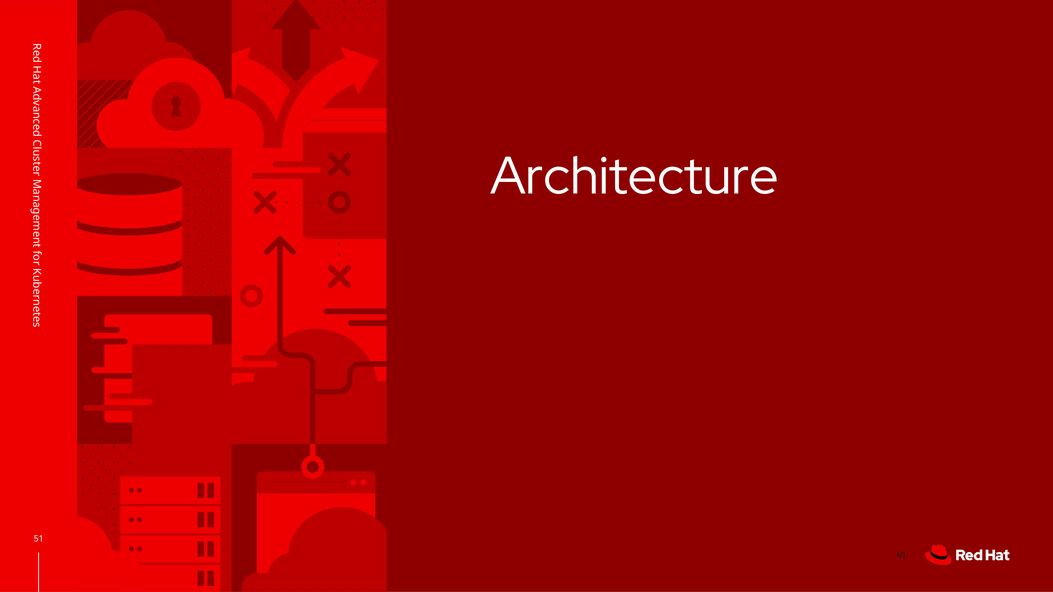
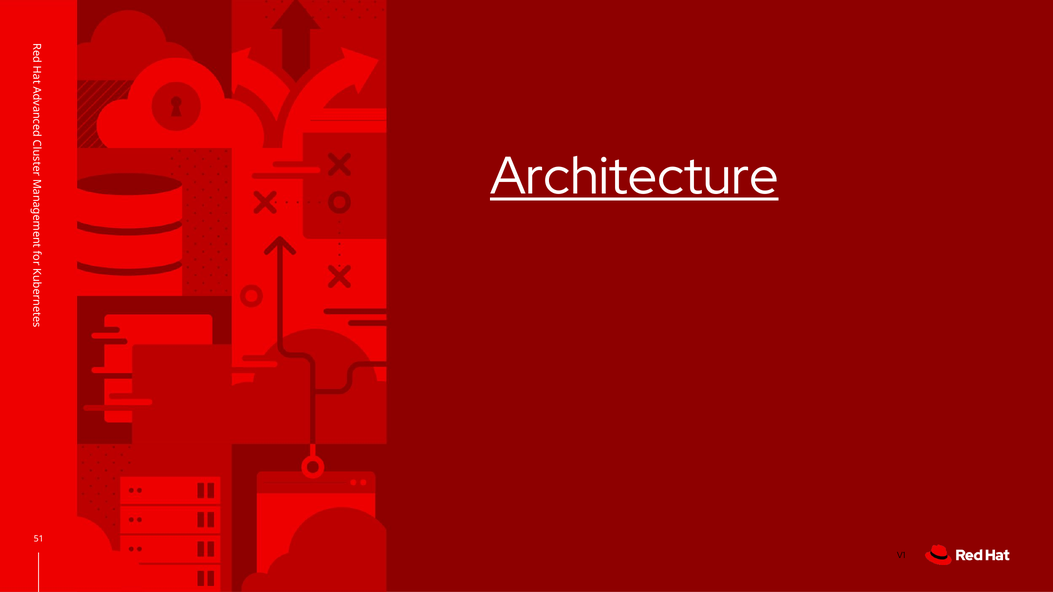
Architecture underline: none -> present (634, 176)
